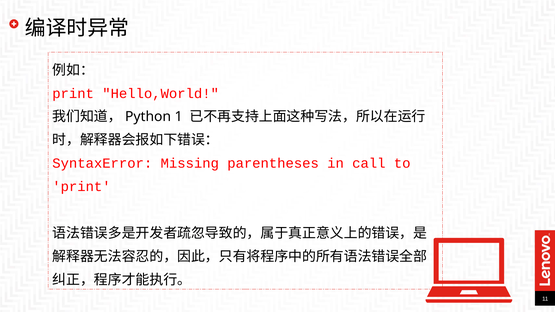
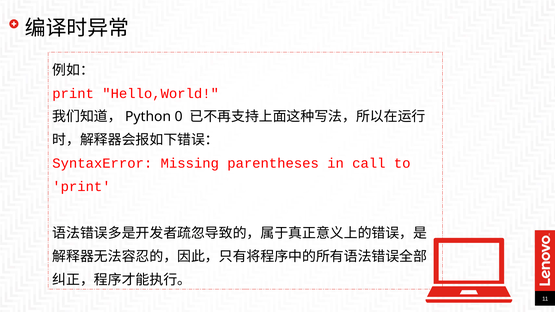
1: 1 -> 0 (179, 117)
